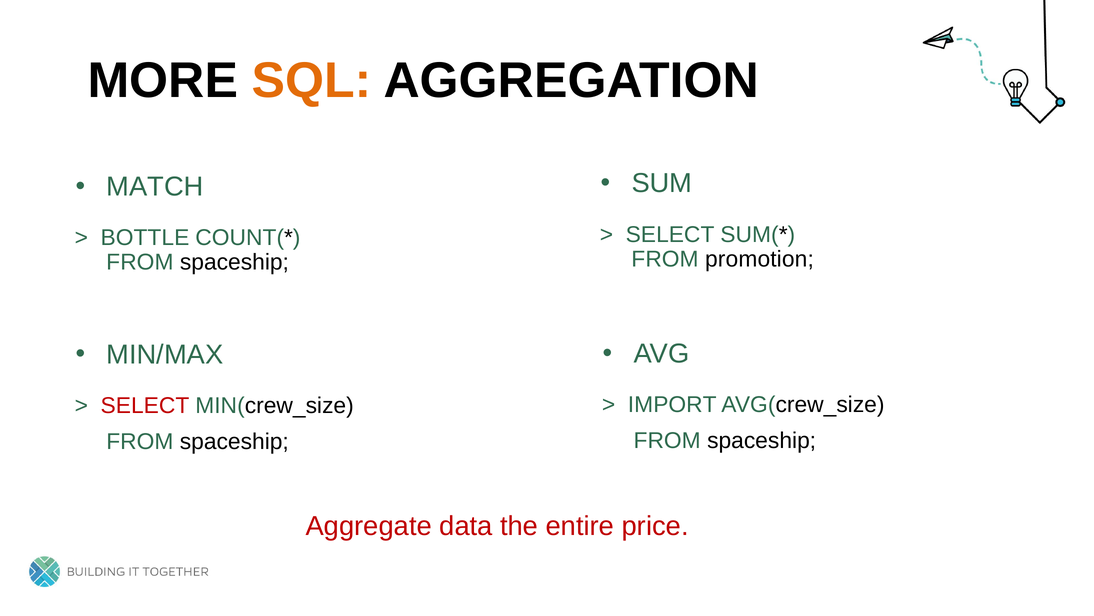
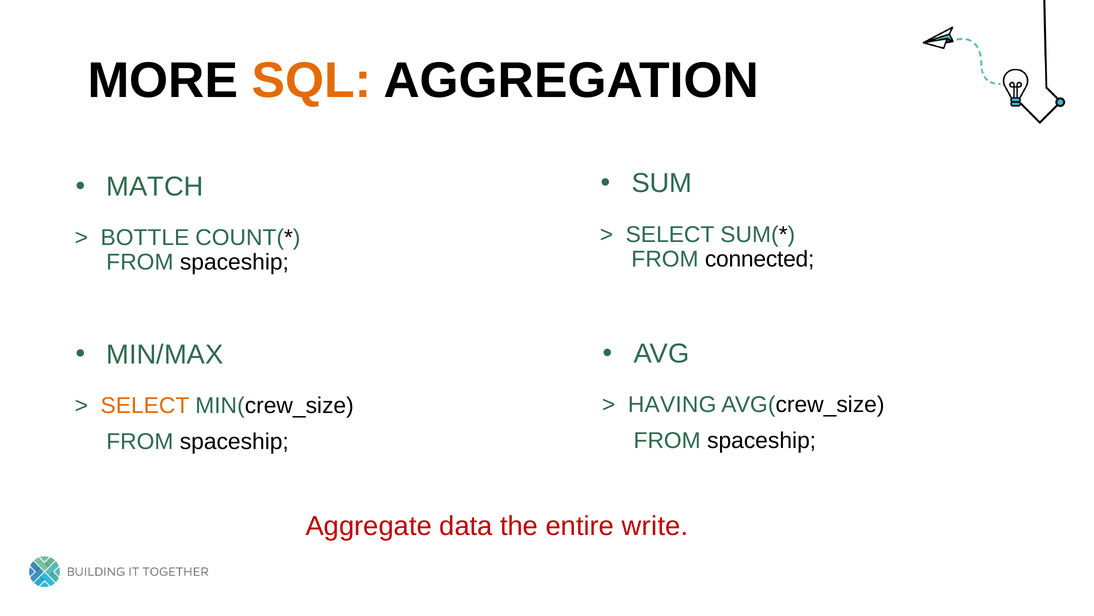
promotion: promotion -> connected (760, 259)
IMPORT: IMPORT -> HAVING (672, 404)
SELECT colour: red -> orange (145, 405)
price: price -> write (655, 526)
